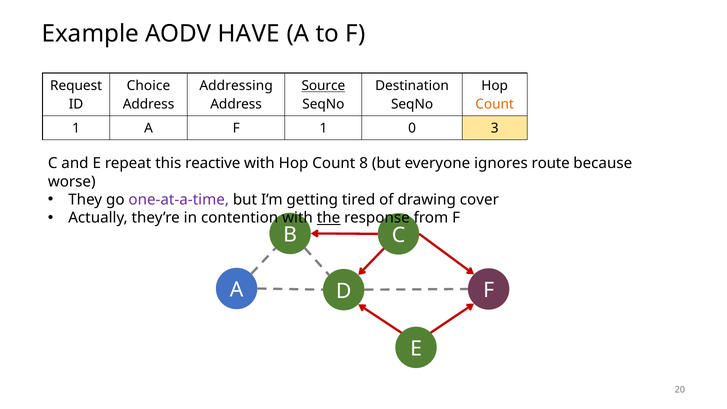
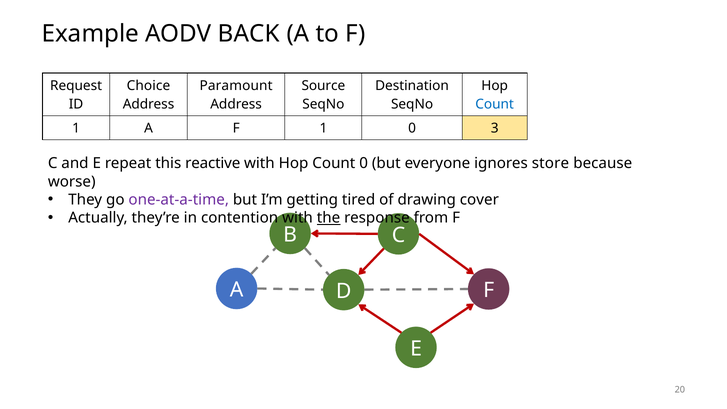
HAVE: HAVE -> BACK (249, 34)
Addressing: Addressing -> Paramount (236, 86)
Source underline: present -> none (323, 86)
Count colour: orange -> blue (495, 104)
Count 8: 8 -> 0 (364, 163)
route: route -> store (550, 163)
